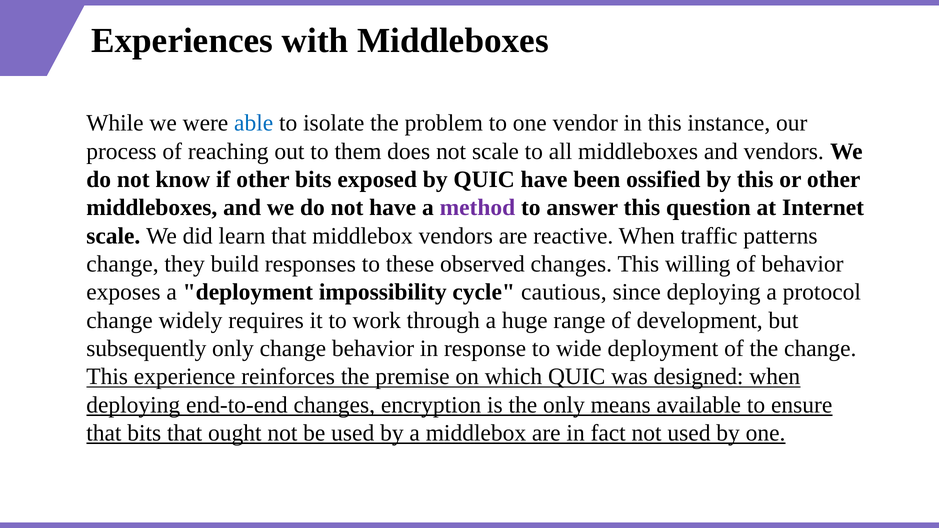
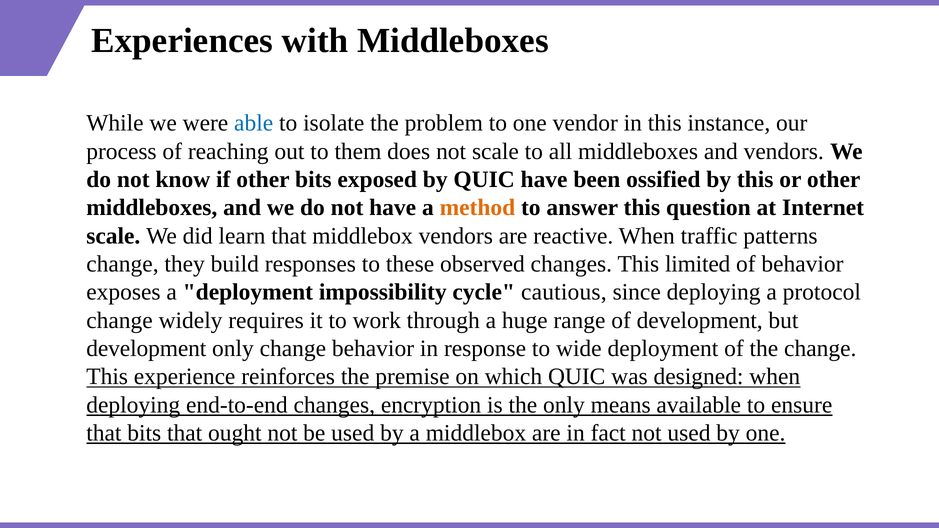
method colour: purple -> orange (477, 208)
willing: willing -> limited (698, 264)
subsequently: subsequently -> development (146, 349)
